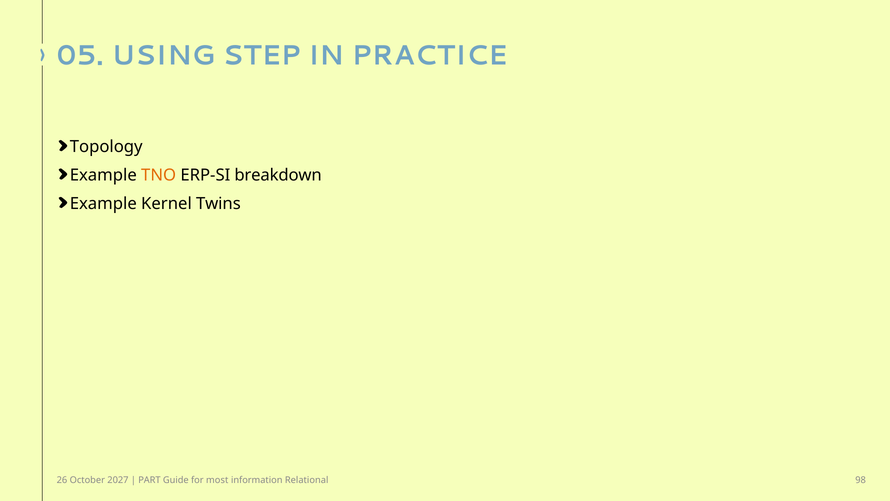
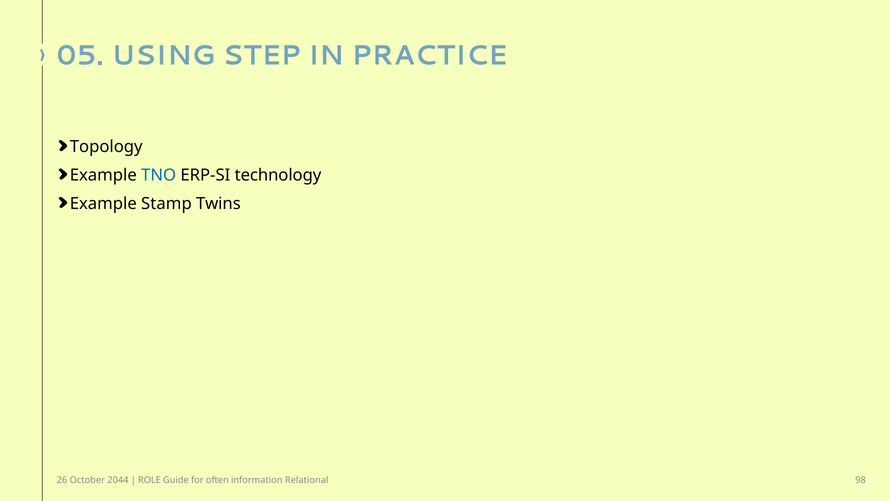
TNO colour: orange -> blue (159, 175)
breakdown: breakdown -> technology (278, 175)
Kernel: Kernel -> Stamp (166, 203)
2027: 2027 -> 2044 (118, 480)
PART: PART -> ROLE (149, 480)
most: most -> often (217, 480)
